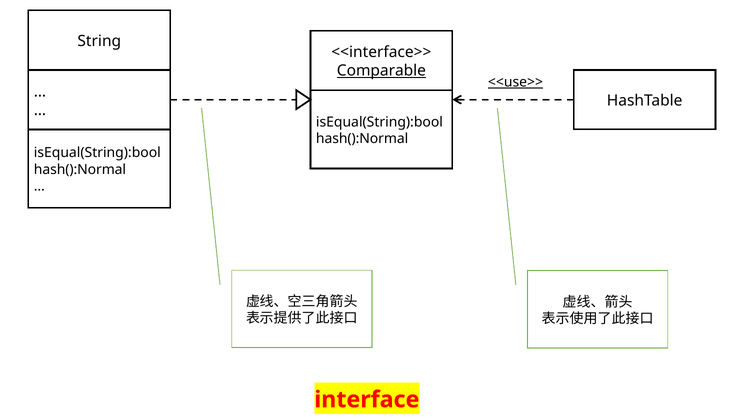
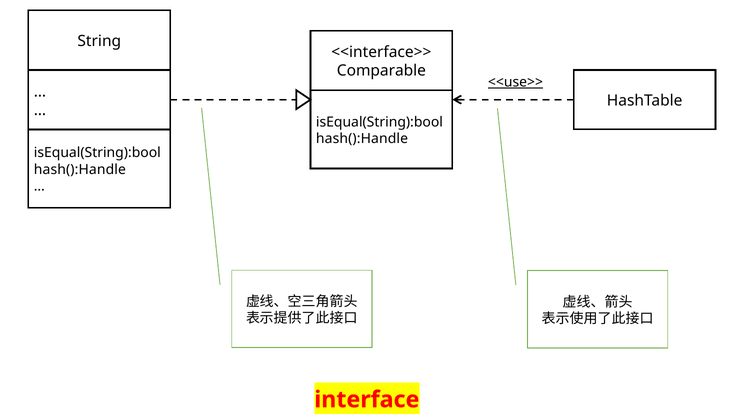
Comparable underline: present -> none (381, 71)
hash():Normal: hash():Normal -> hash():Handle (362, 139)
hash():Normal: hash():Normal -> hash():Handle (80, 170)
